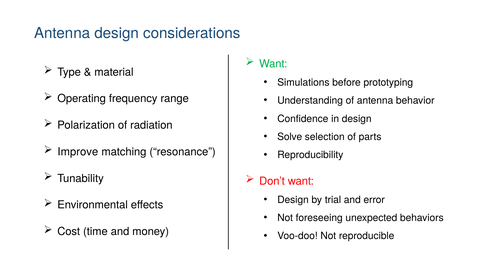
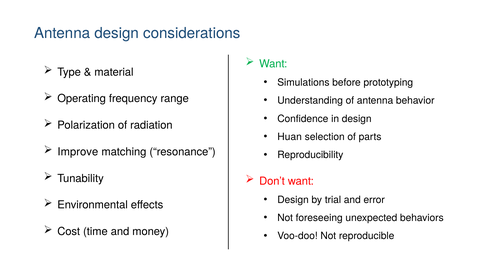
Solve: Solve -> Huan (290, 137)
